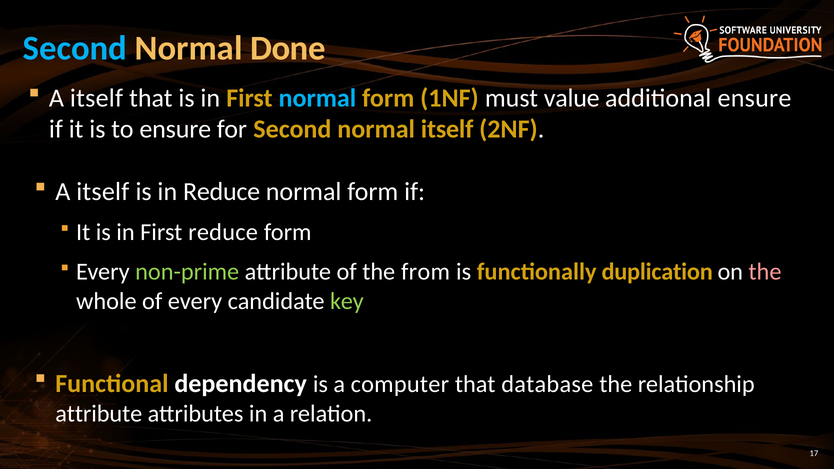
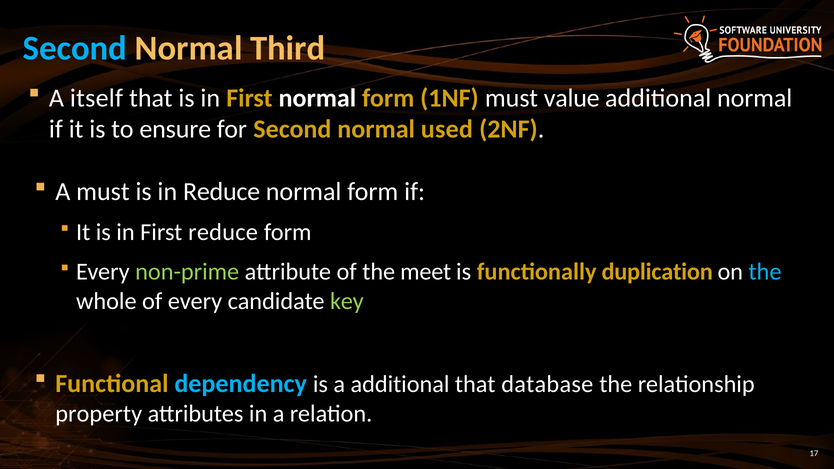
Done: Done -> Third (288, 48)
normal colour: light blue -> white (317, 98)
additional ensure: ensure -> normal (755, 98)
normal itself: itself -> used (447, 129)
itself: itself -> must (103, 192)
from: from -> meet (426, 272)
the colour: pink -> light blue (765, 272)
dependency colour: white -> light blue (241, 384)
a computer: computer -> additional (400, 384)
attribute: attribute -> property (99, 414)
